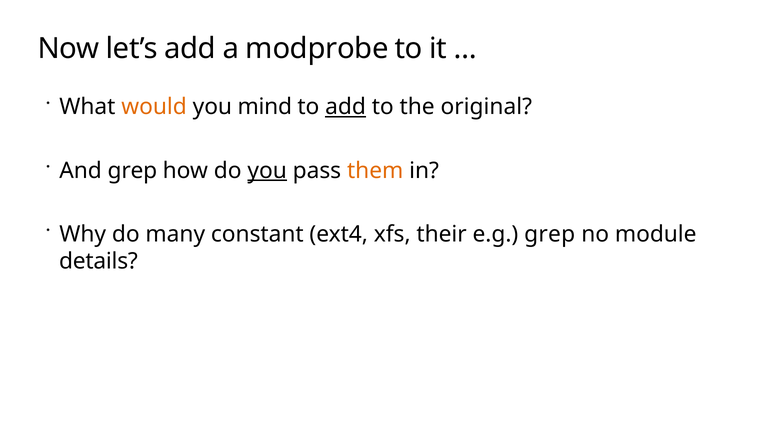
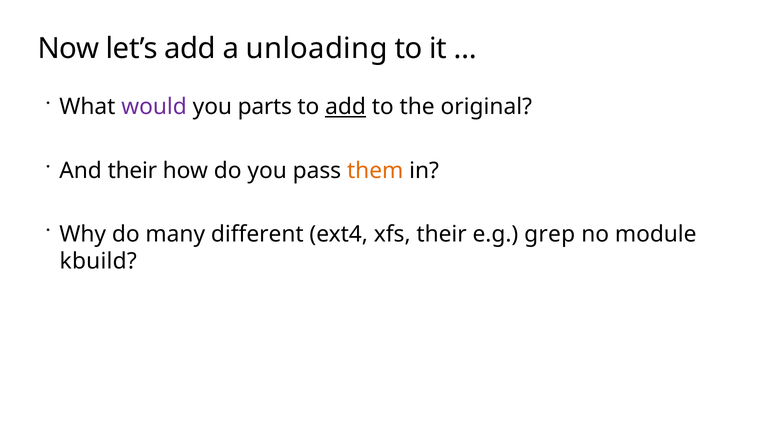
modprobe: modprobe -> unloading (317, 49)
would colour: orange -> purple (154, 107)
mind: mind -> parts (265, 107)
And grep: grep -> their (132, 171)
you underline: present -> none (267, 171)
constant: constant -> different (257, 235)
details: details -> kbuild (98, 262)
